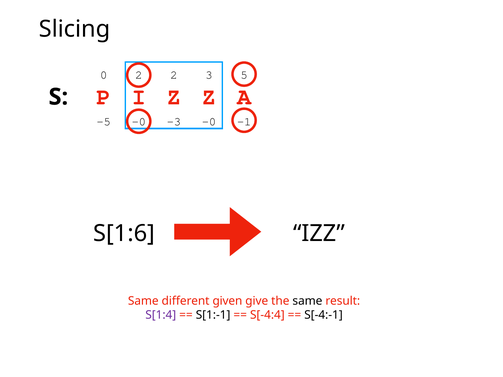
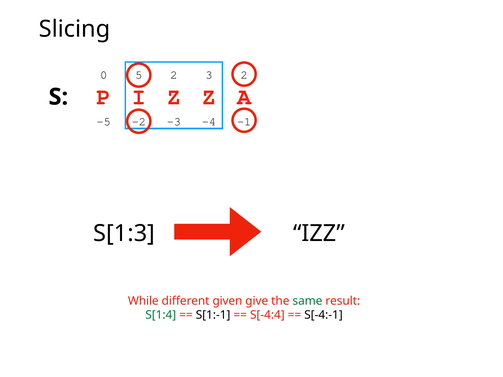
0 2: 2 -> 5 (139, 75)
3 5: 5 -> 2 (244, 75)
-5 -0: -0 -> -2 (139, 122)
-3 -0: -0 -> -4 (209, 122)
S[1:6: S[1:6 -> S[1:3 (124, 234)
Same: Same -> While (143, 301)
same colour: black -> green (307, 301)
S[1:4 colour: purple -> green (161, 315)
